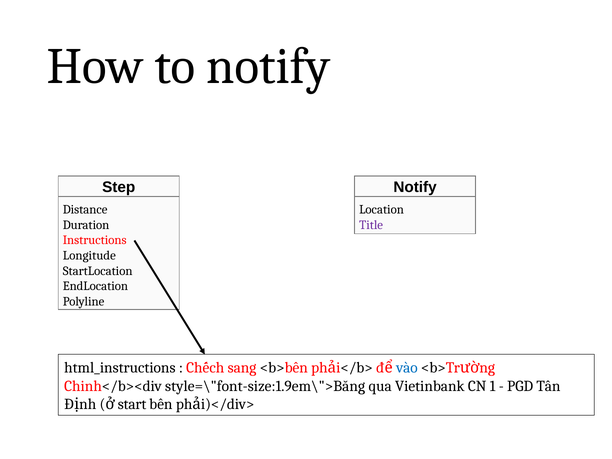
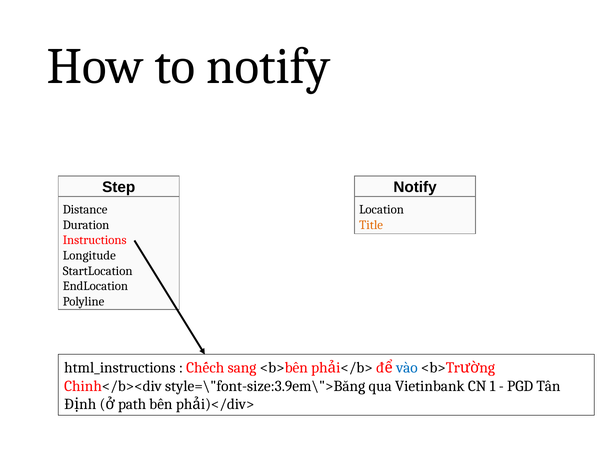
Title colour: purple -> orange (371, 225)
style=\"font-size:1.9em\">Băng: style=\"font-size:1.9em\">Băng -> style=\"font-size:3.9em\">Băng (265, 386)
start: start -> path (132, 404)
